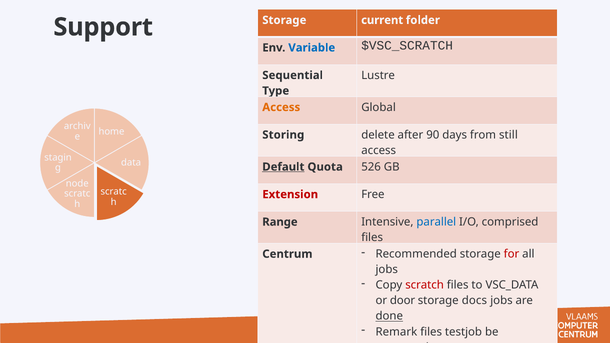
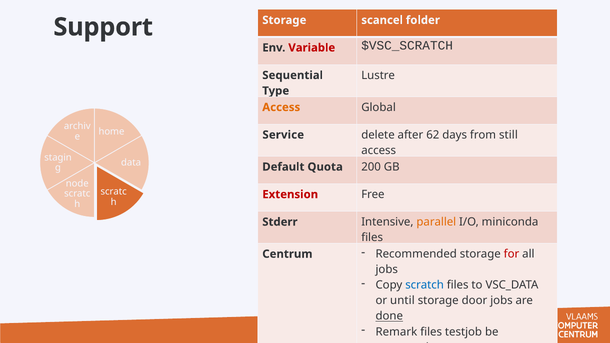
current: current -> scancel (382, 20)
Variable colour: blue -> red (312, 48)
Storing: Storing -> Service (283, 135)
90: 90 -> 62 (433, 135)
Default underline: present -> none (283, 167)
526: 526 -> 200 (371, 167)
Range: Range -> Stderr (280, 222)
parallel colour: blue -> orange (436, 222)
comprised: comprised -> miniconda (510, 222)
scratch colour: red -> blue (425, 285)
door: door -> until (402, 301)
docs: docs -> door (474, 301)
